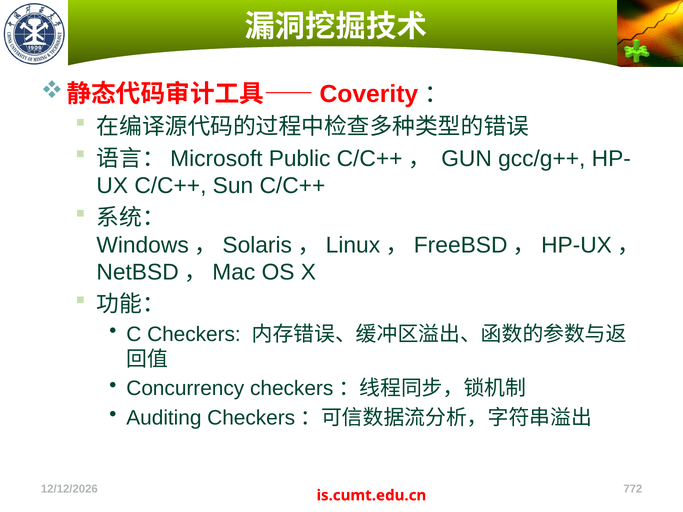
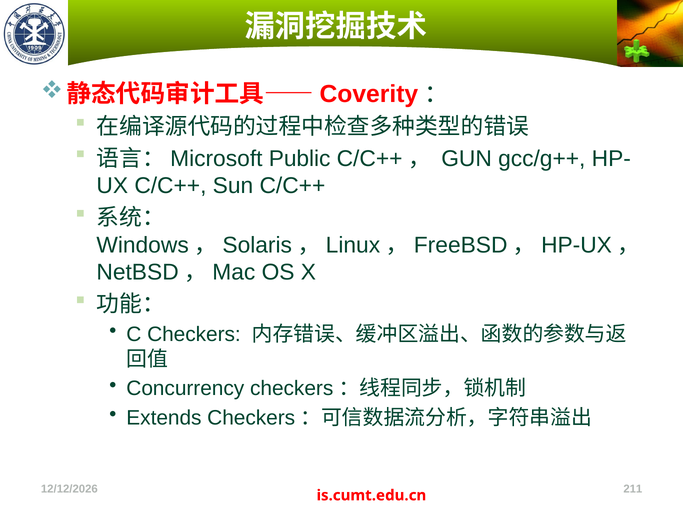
Auditing: Auditing -> Extends (164, 418)
772: 772 -> 211 (633, 489)
